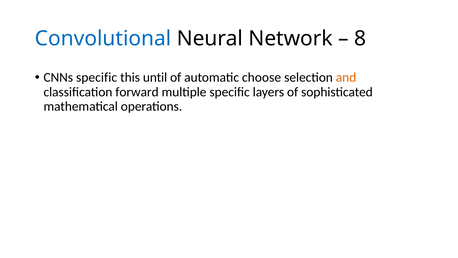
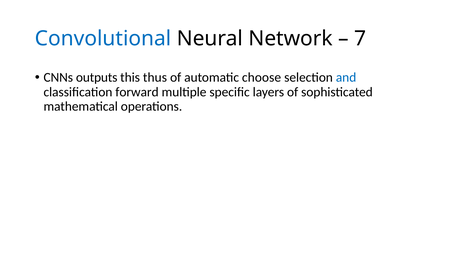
8: 8 -> 7 (360, 38)
CNNs specific: specific -> outputs (97, 77)
until: until -> thus (155, 77)
and colour: orange -> blue (346, 77)
